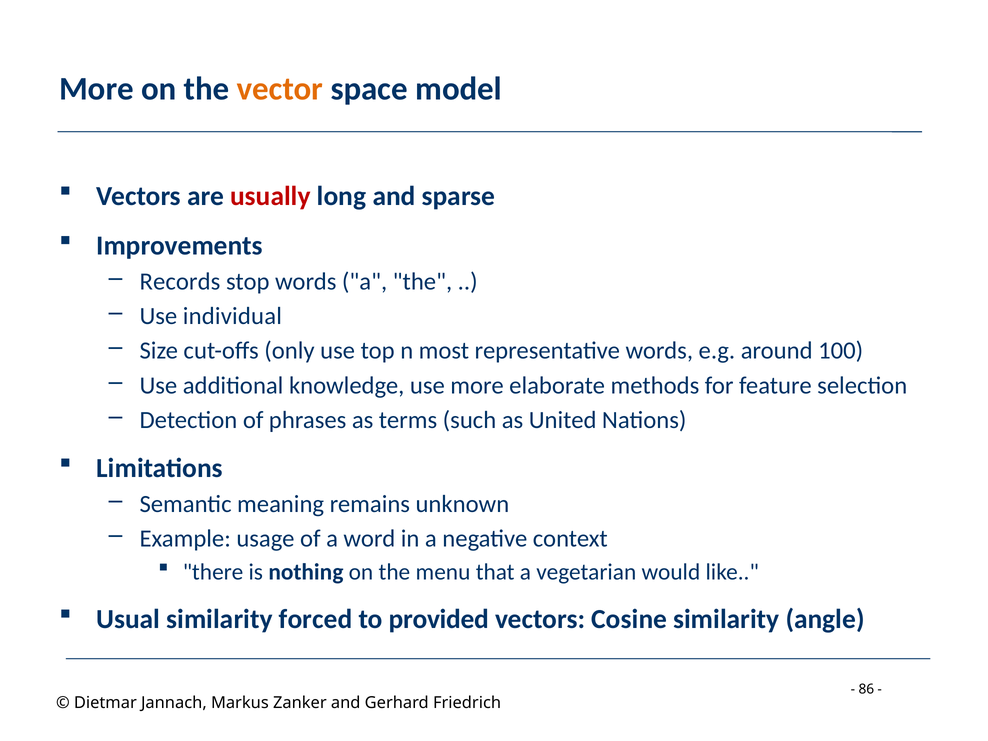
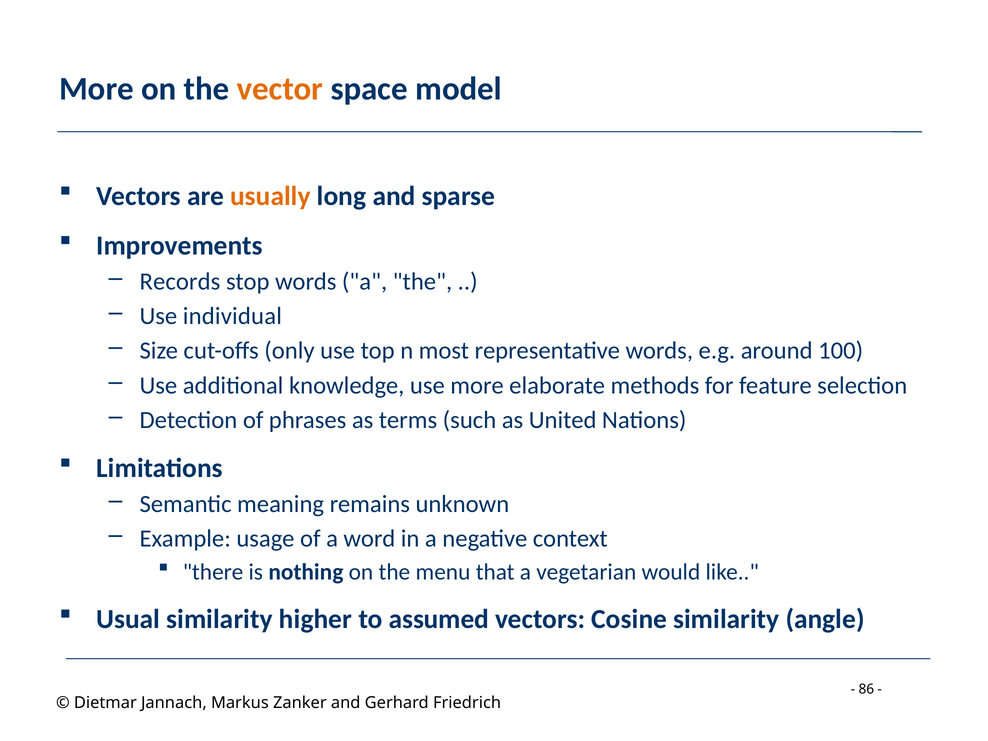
usually colour: red -> orange (270, 196)
forced: forced -> higher (315, 619)
provided: provided -> assumed (439, 619)
